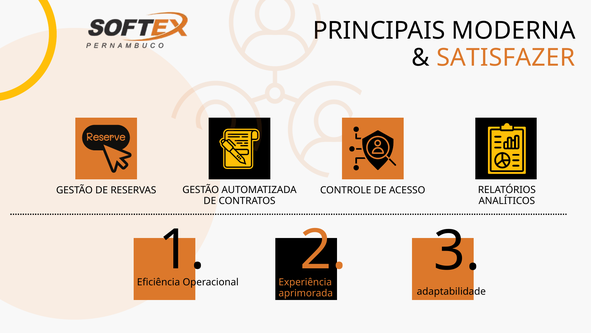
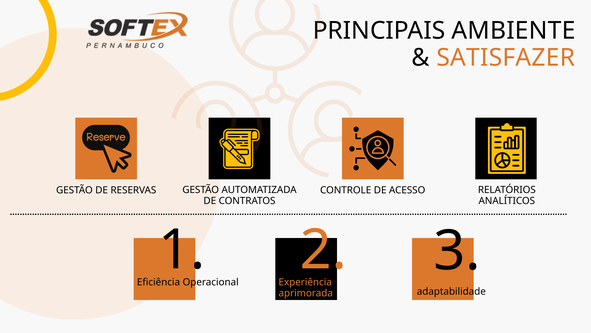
MODERNA: MODERNA -> AMBIENTE (514, 31)
